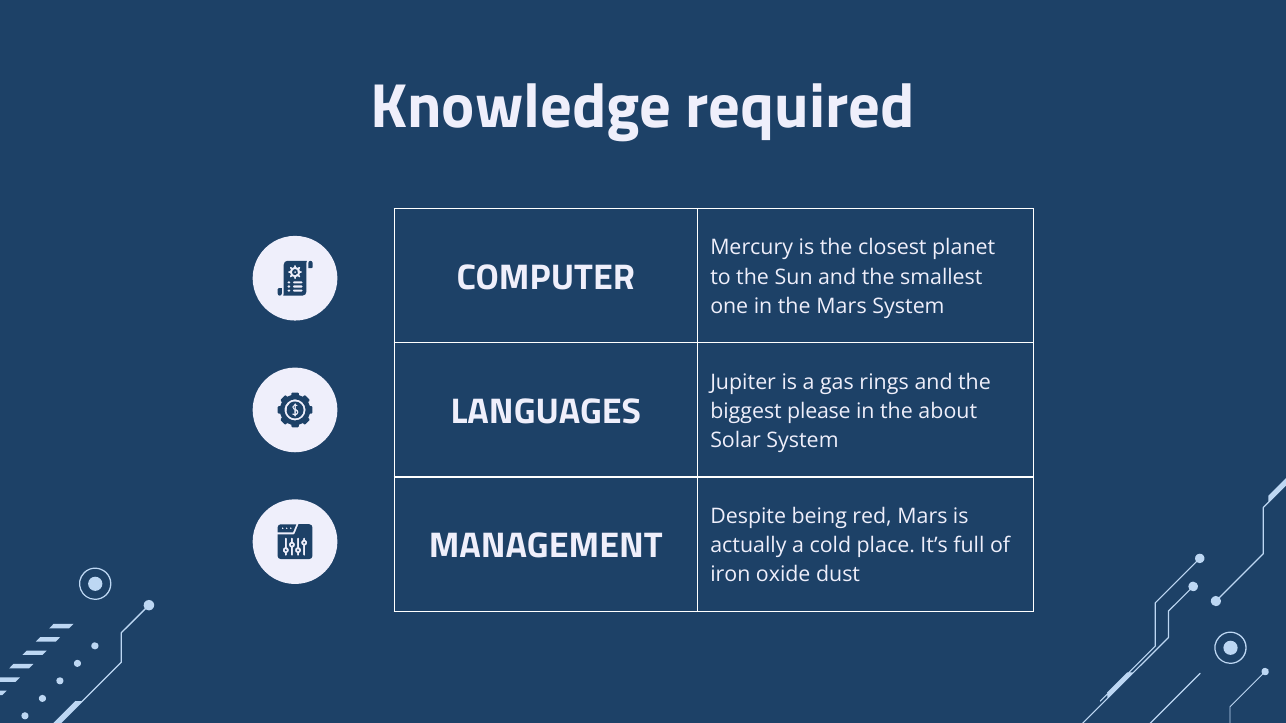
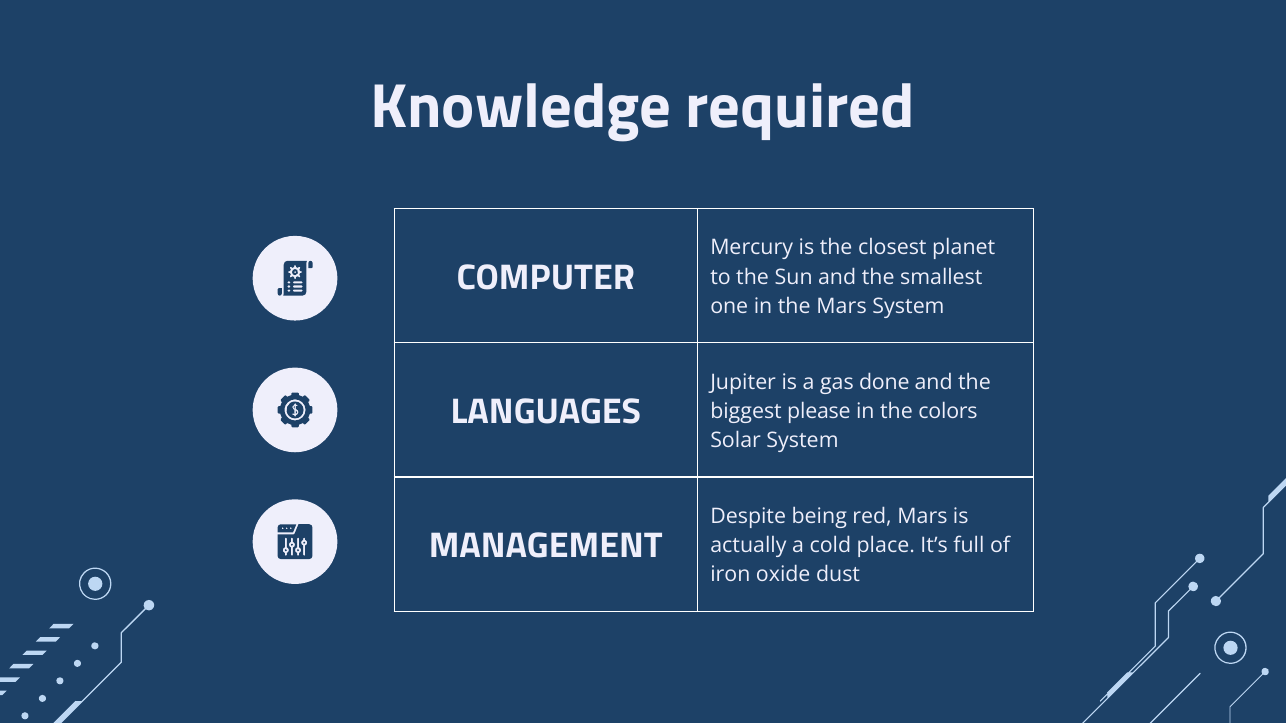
rings: rings -> done (884, 382)
about: about -> colors (948, 411)
